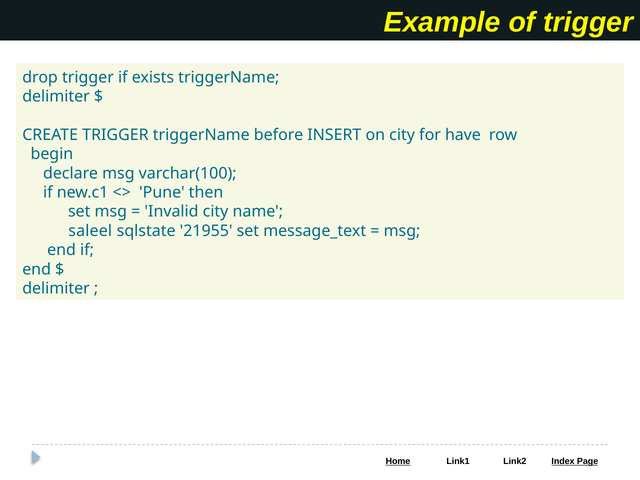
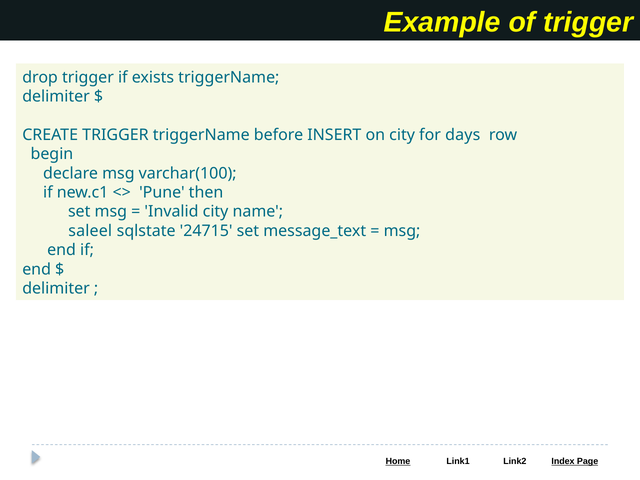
have: have -> days (463, 135)
21955: 21955 -> 24715 (206, 231)
